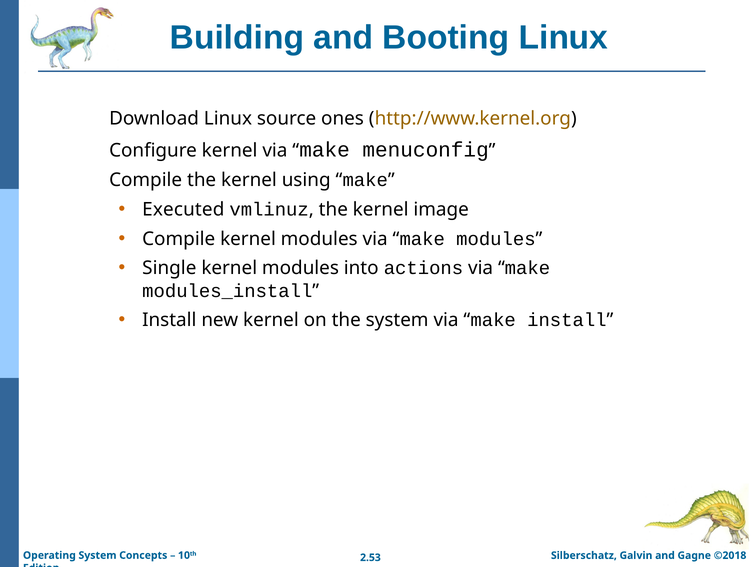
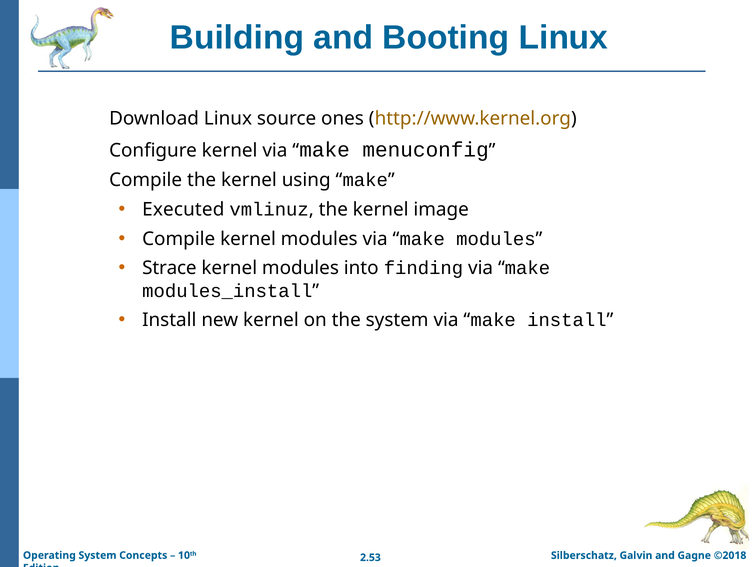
Single: Single -> Strace (169, 268)
actions: actions -> finding (423, 268)
